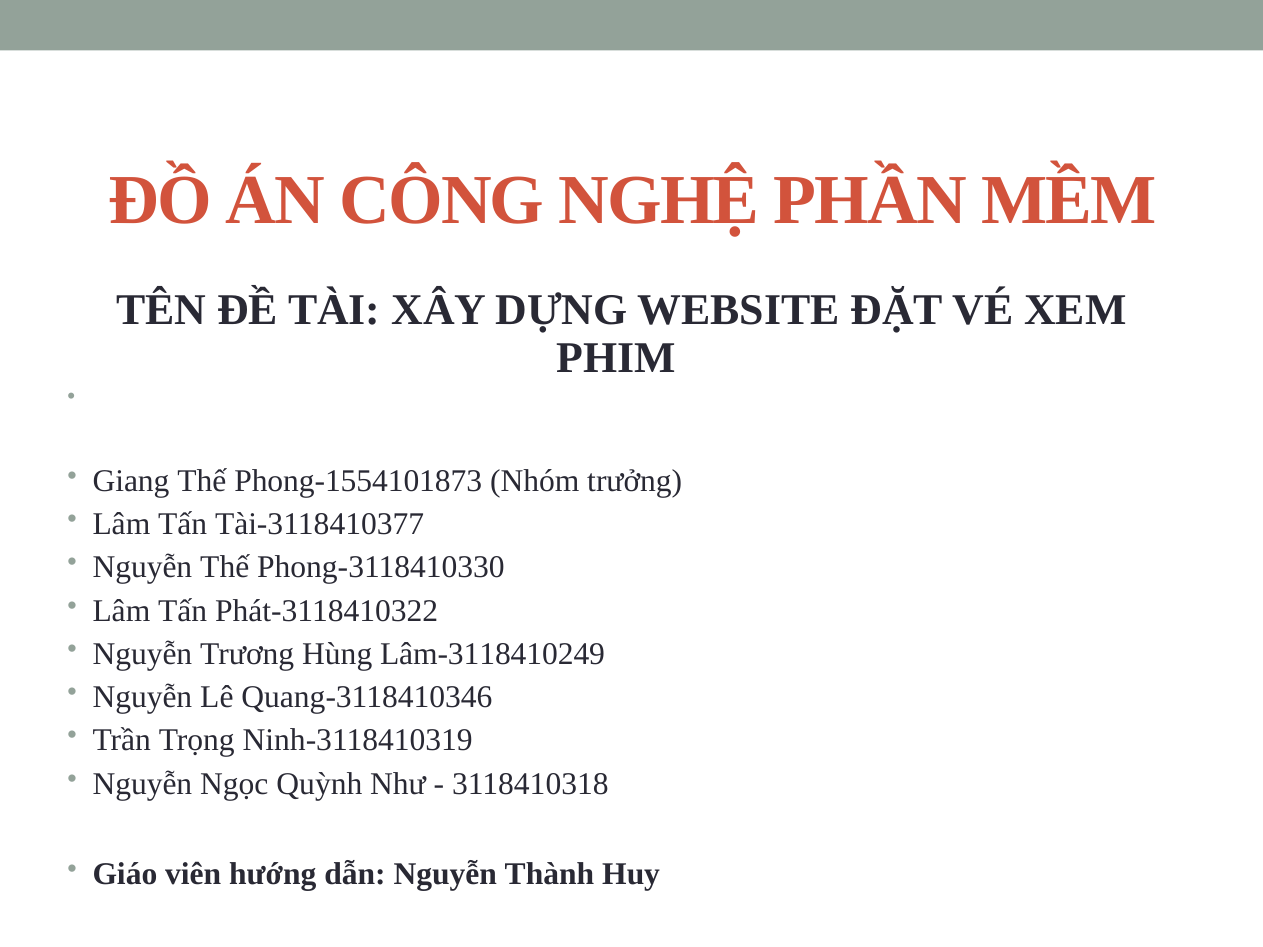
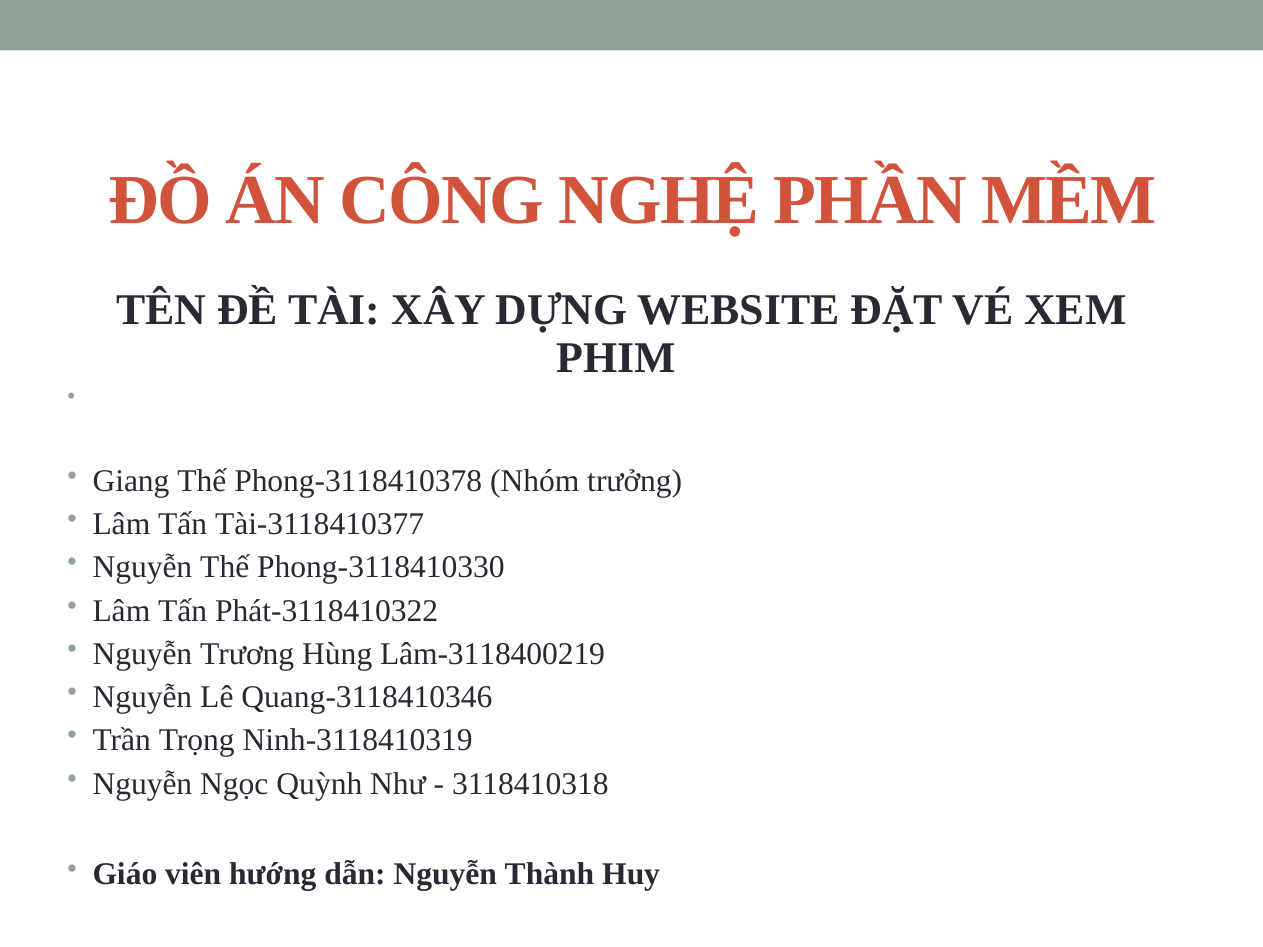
Phong-1554101873: Phong-1554101873 -> Phong-3118410378 (358, 481)
Lâm-3118410249: Lâm-3118410249 -> Lâm-3118400219 (493, 654)
